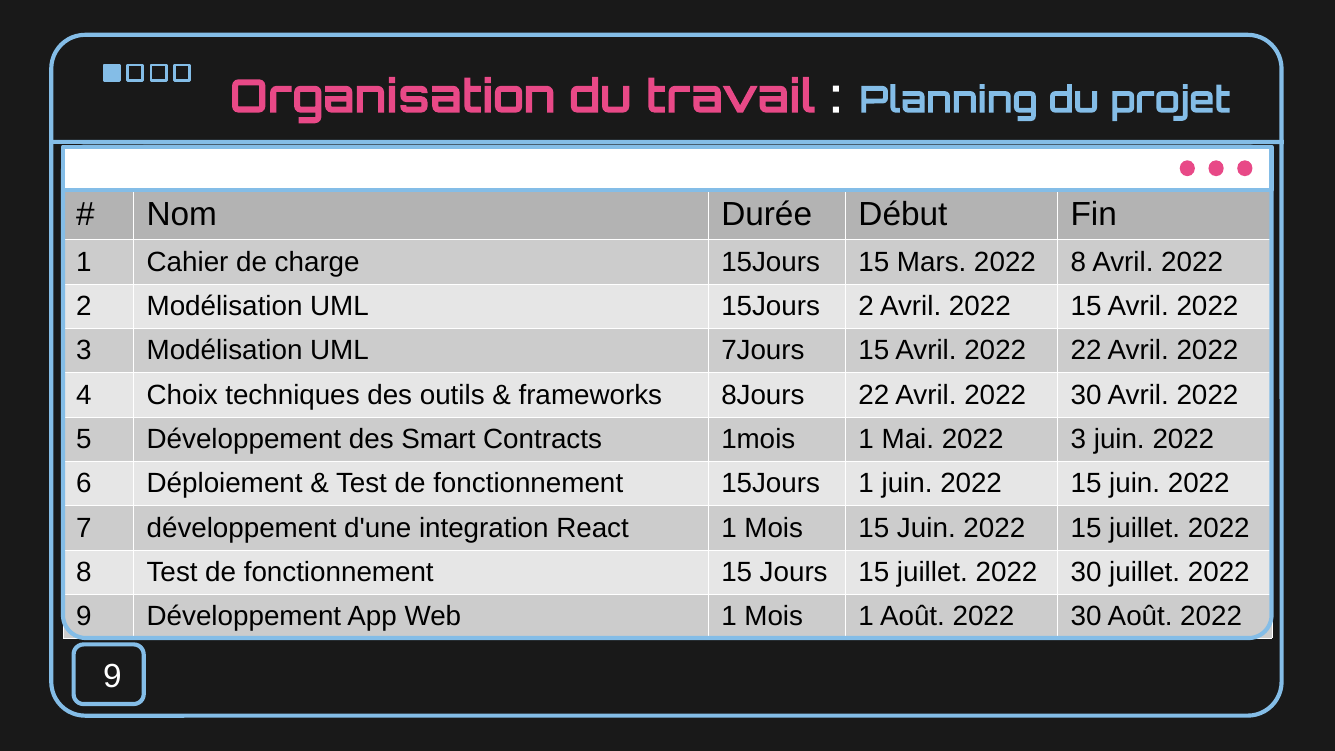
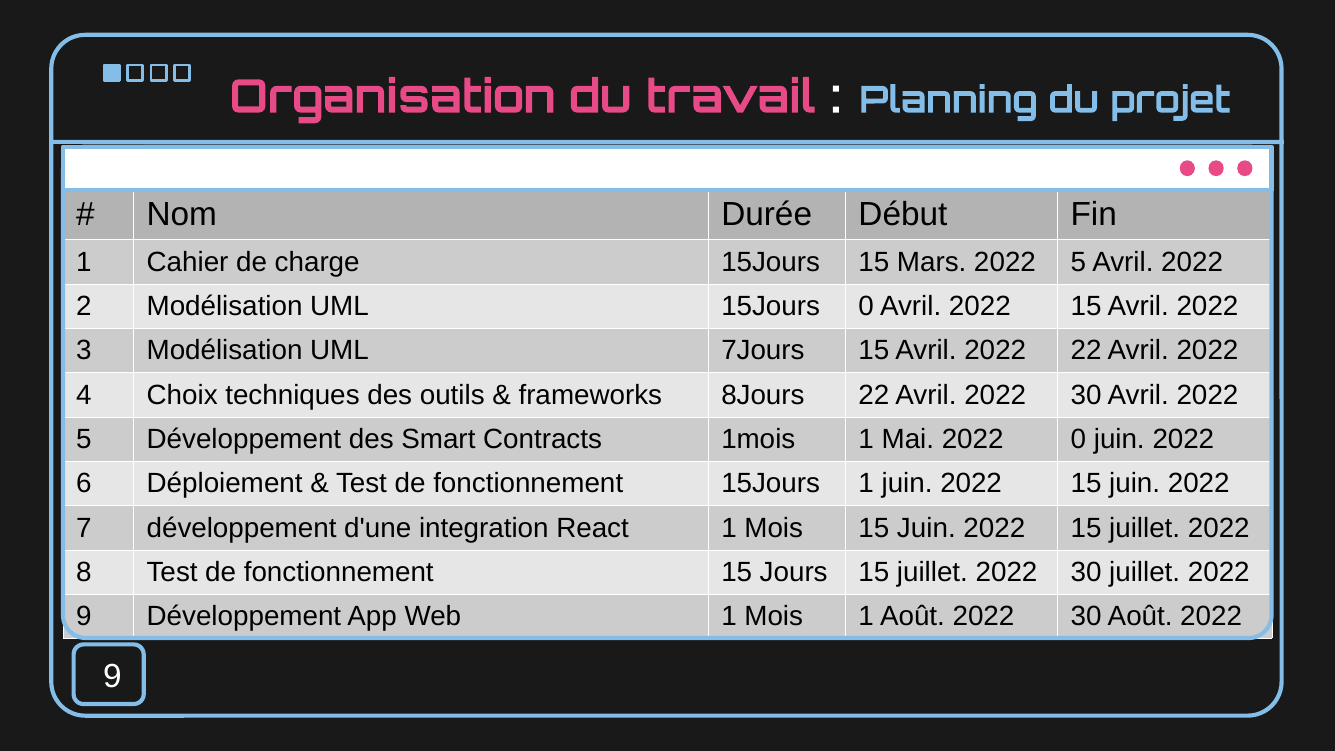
Mars 2022 8: 8 -> 5 (1078, 262)
15Jours 2: 2 -> 0 (866, 306)
Mai 2022 3: 3 -> 0 (1078, 439)
